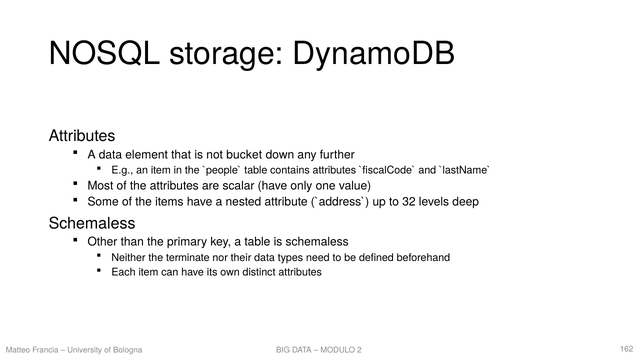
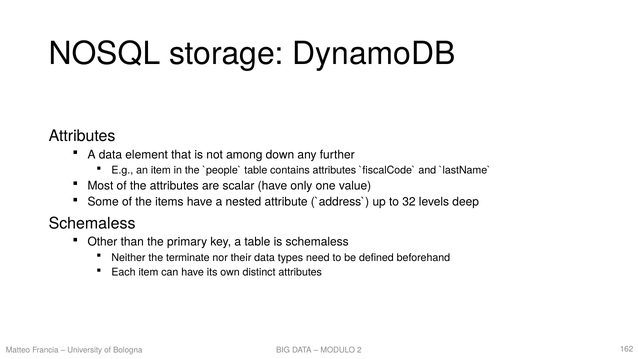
bucket: bucket -> among (244, 155)
